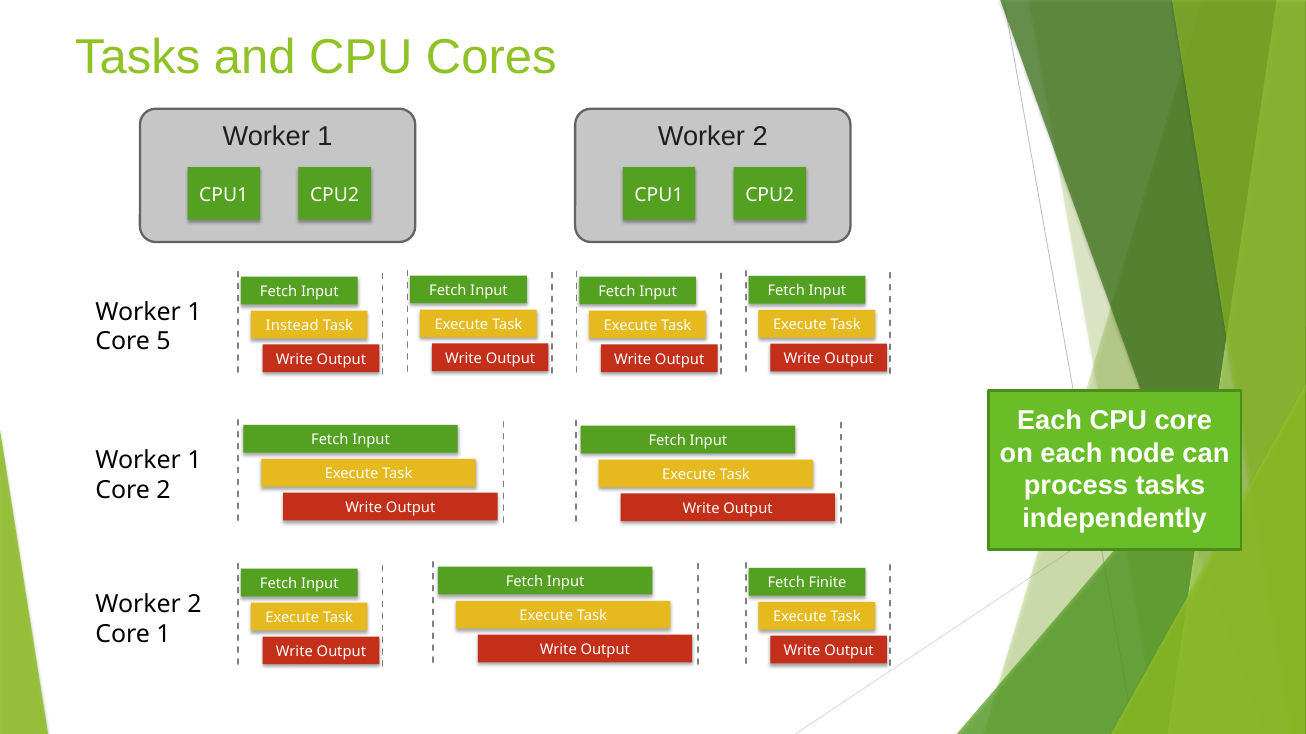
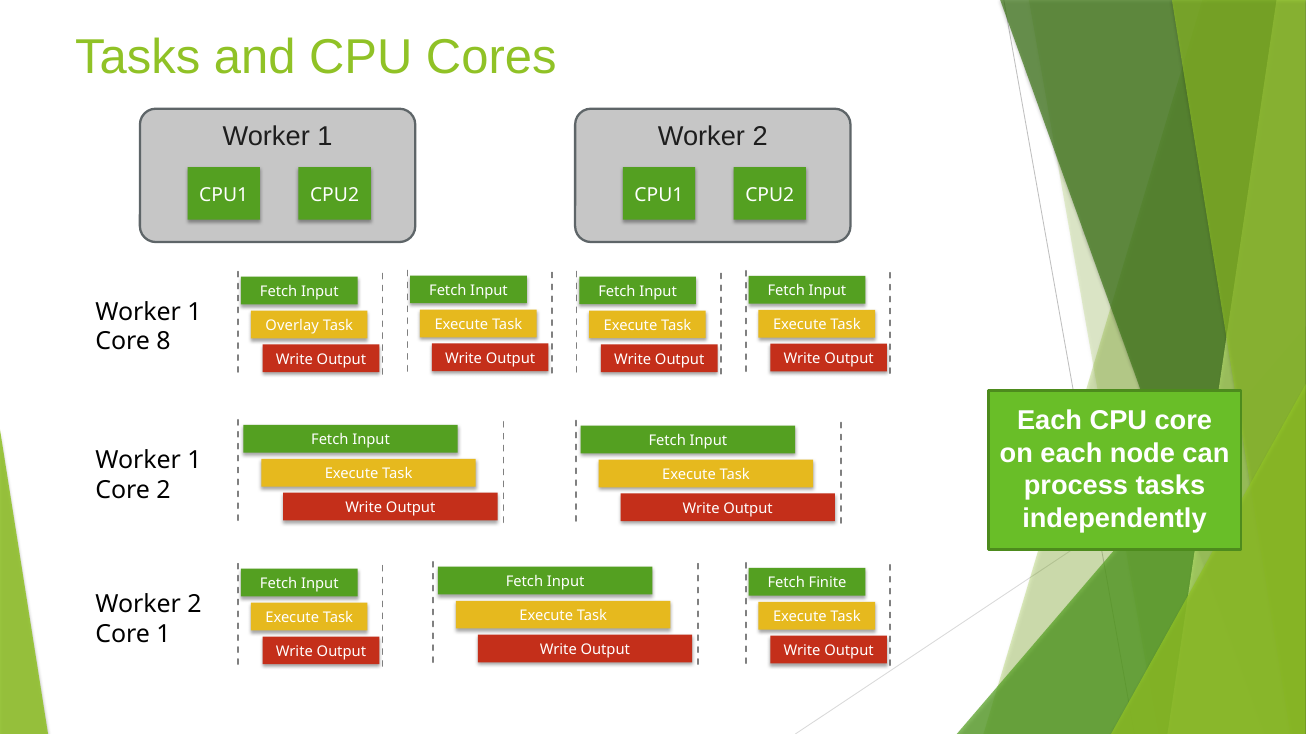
Instead: Instead -> Overlay (292, 326)
5: 5 -> 8 (164, 342)
